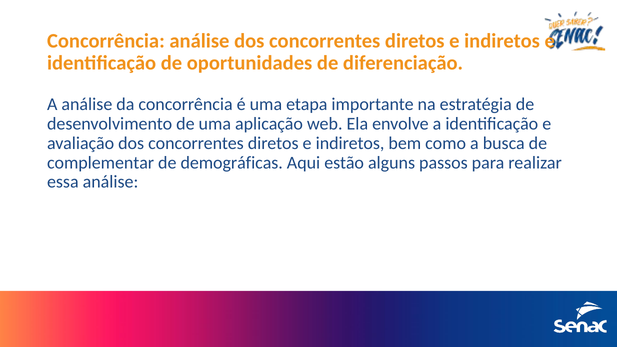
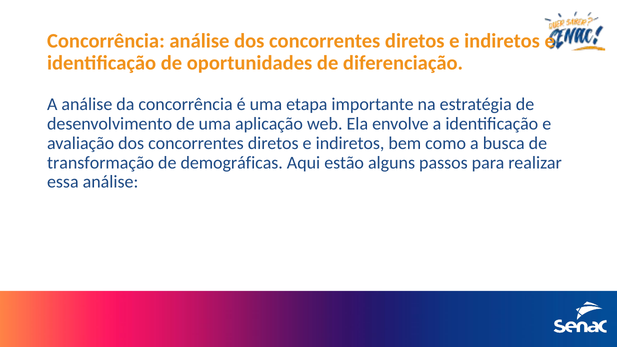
complementar: complementar -> transformação (101, 163)
